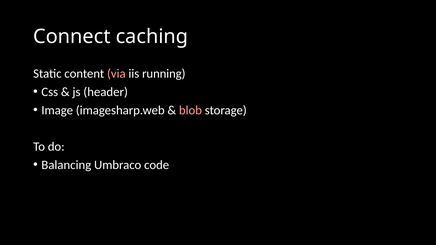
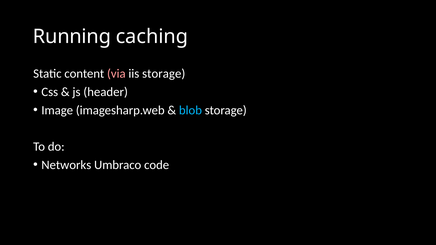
Connect: Connect -> Running (72, 37)
iis running: running -> storage (164, 74)
blob colour: pink -> light blue (190, 110)
Balancing: Balancing -> Networks (66, 165)
